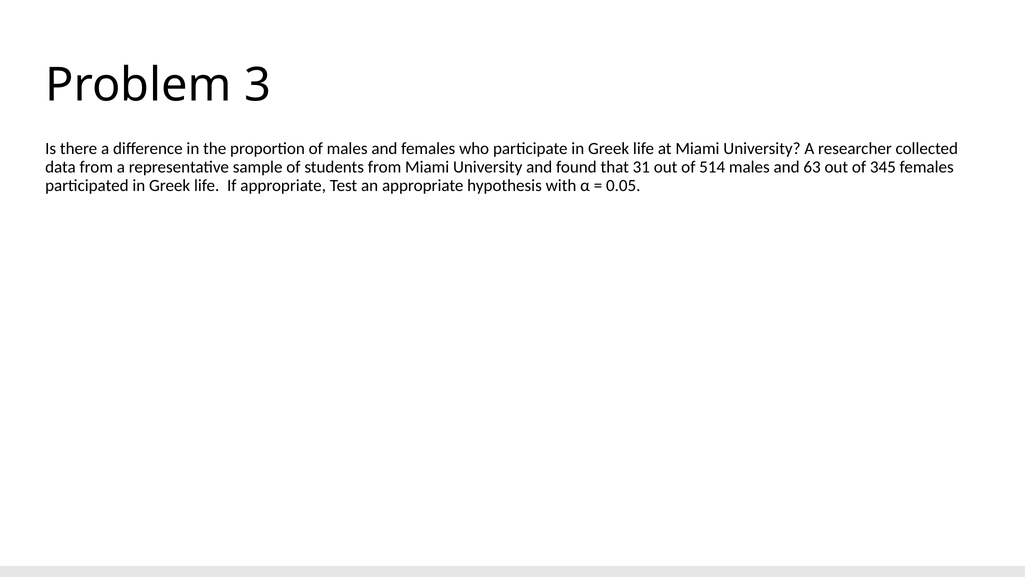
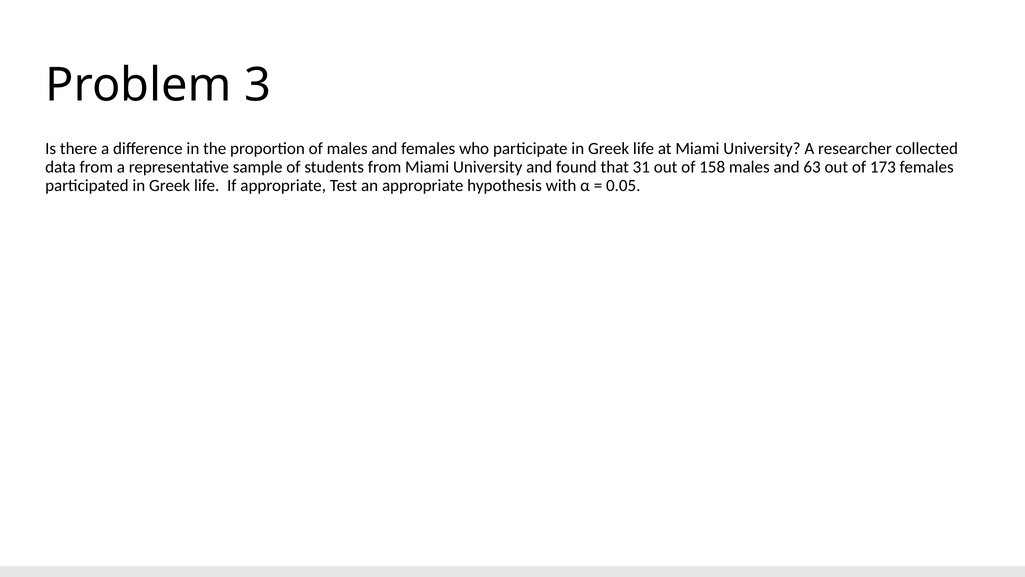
514: 514 -> 158 (712, 167)
345: 345 -> 173 (883, 167)
